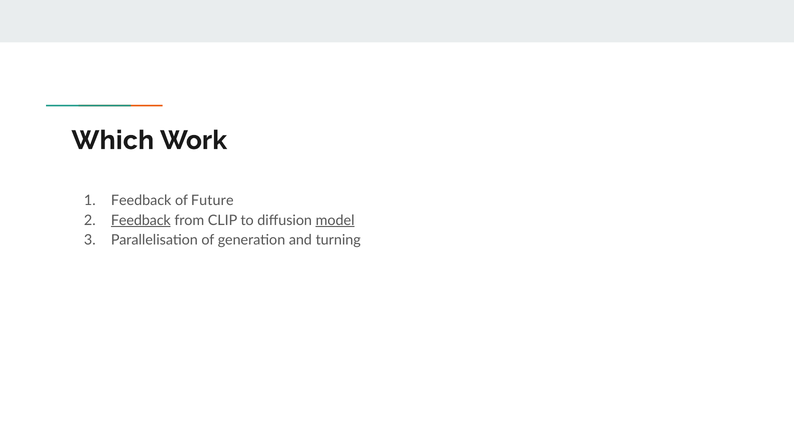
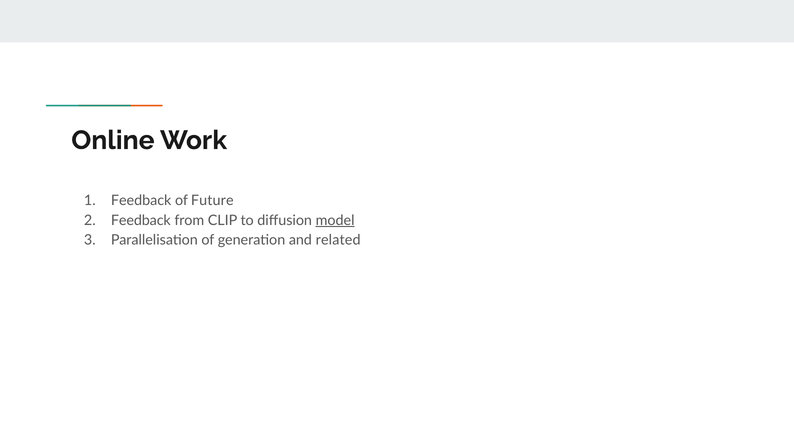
Which: Which -> Online (113, 140)
Feedback underline: present -> none (141, 220)
turning: turning -> related (338, 240)
